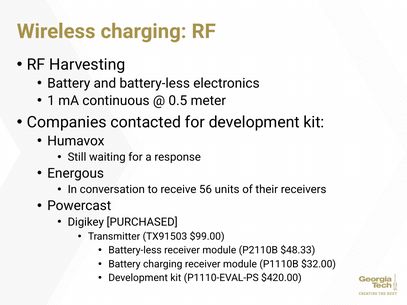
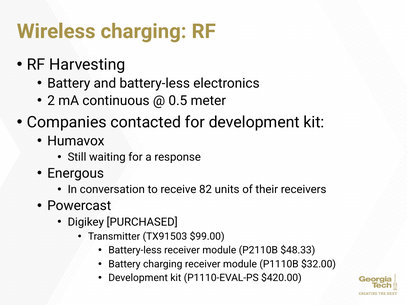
1: 1 -> 2 (51, 101)
56: 56 -> 82 (206, 190)
